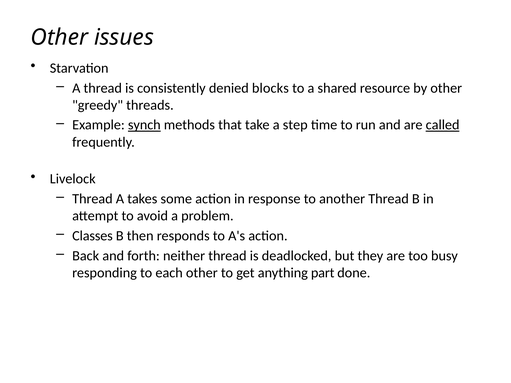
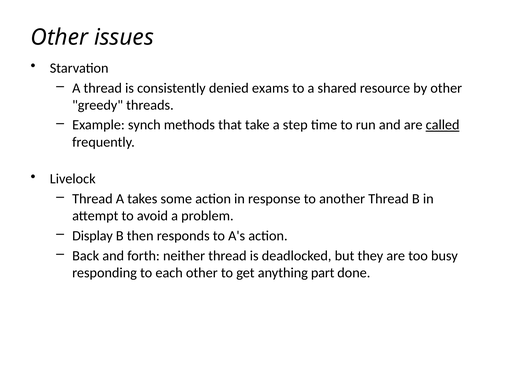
blocks: blocks -> exams (270, 88)
synch underline: present -> none (144, 125)
Classes: Classes -> Display (92, 236)
